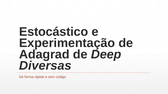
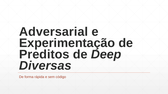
Estocástico: Estocástico -> Adversarial (54, 32)
Adagrad: Adagrad -> Preditos (44, 55)
